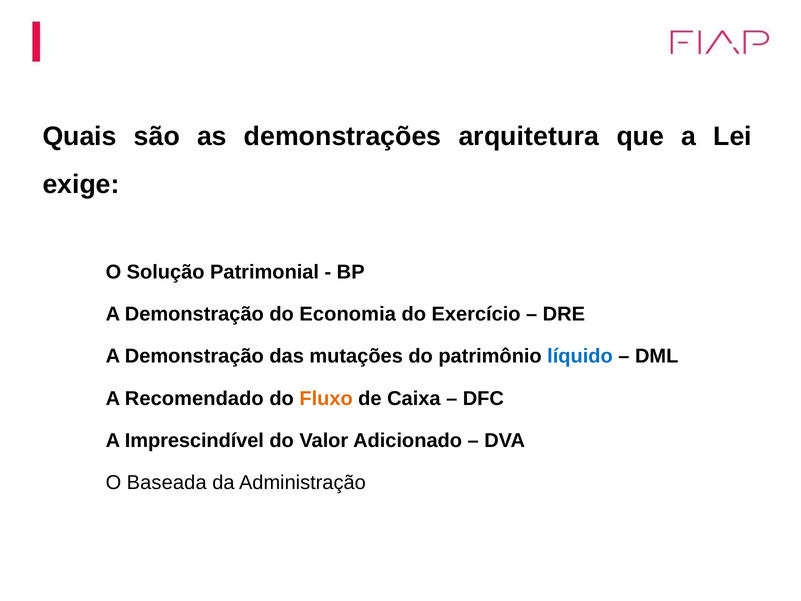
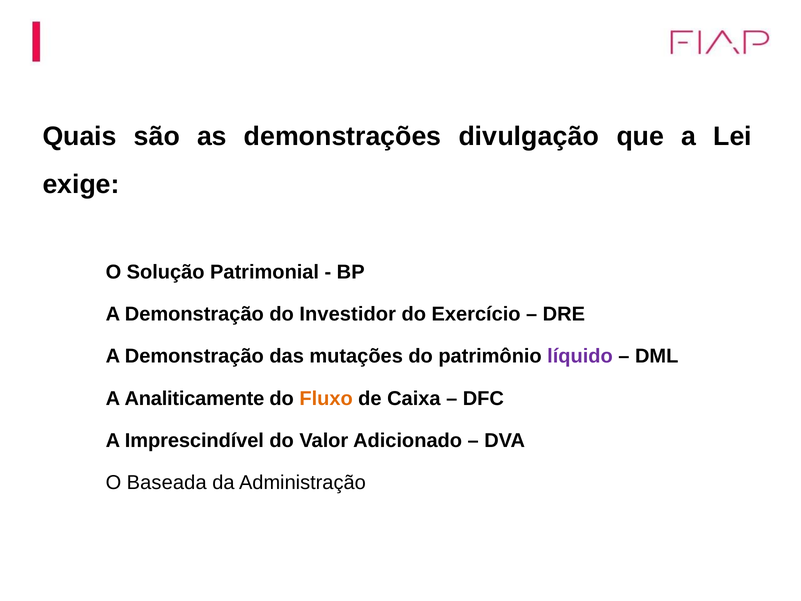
arquitetura: arquitetura -> divulgação (529, 136)
Economia: Economia -> Investidor (348, 314)
líquido colour: blue -> purple (580, 356)
Recomendado: Recomendado -> Analiticamente (194, 398)
